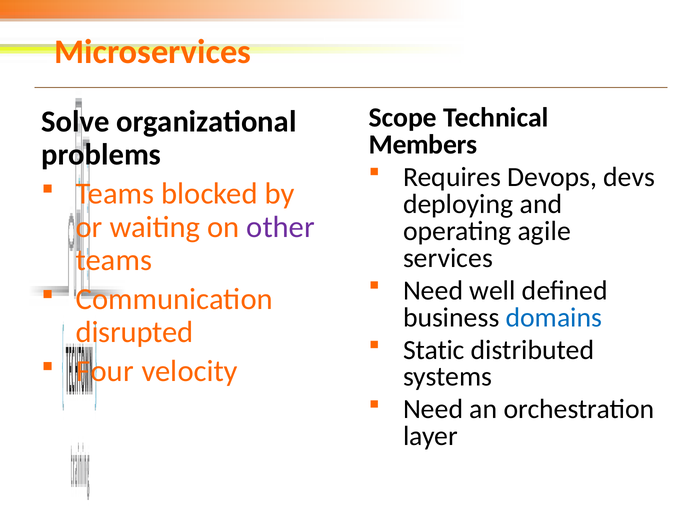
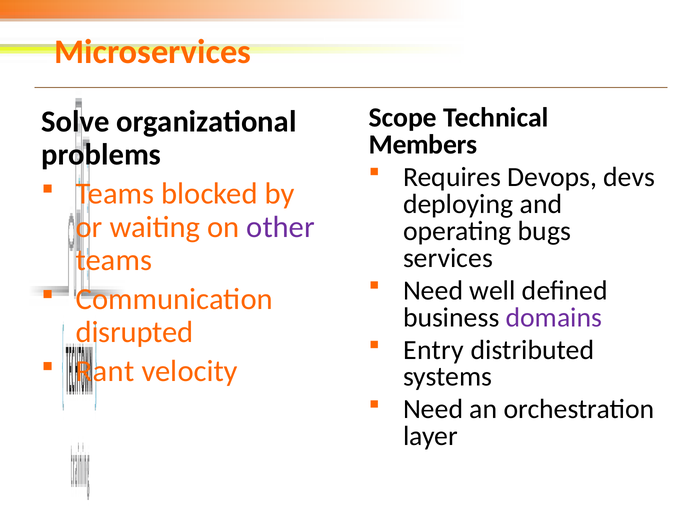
agile: agile -> bugs (544, 231)
domains colour: blue -> purple (554, 318)
Static: Static -> Entry (434, 350)
Four: Four -> Rant (105, 372)
